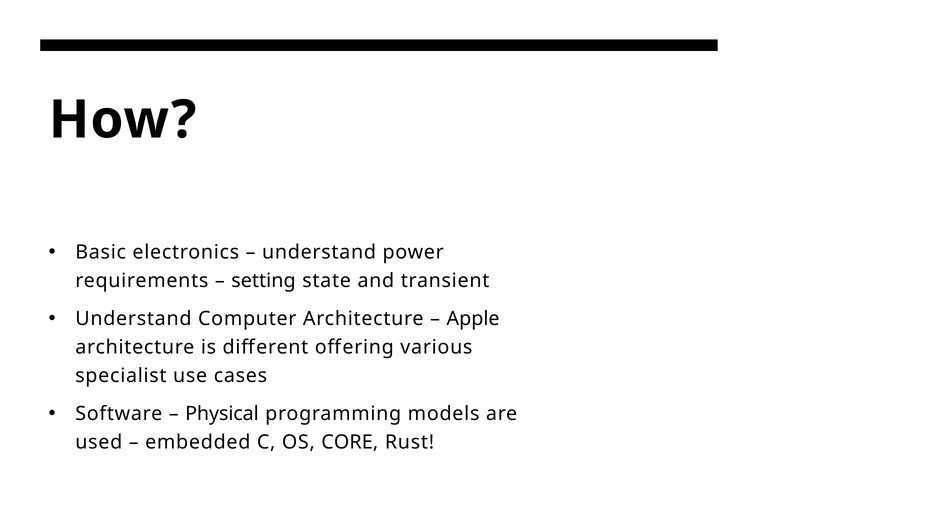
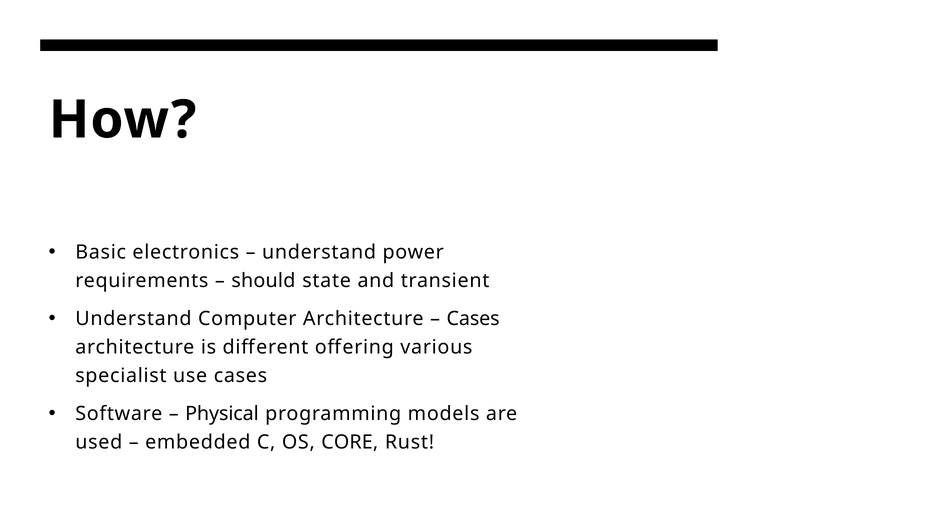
setting: setting -> should (263, 281)
Apple: Apple -> Cases (473, 319)
